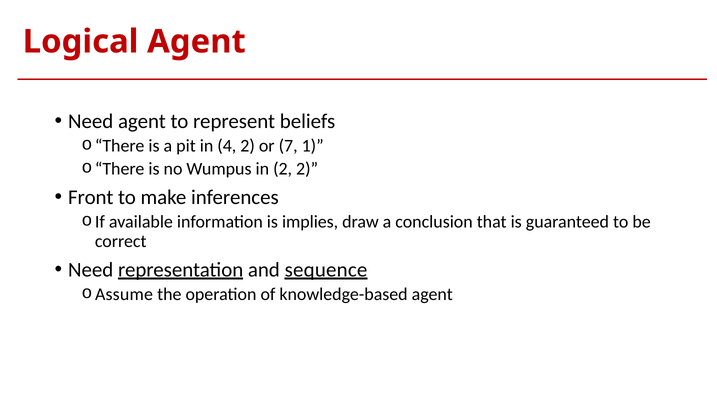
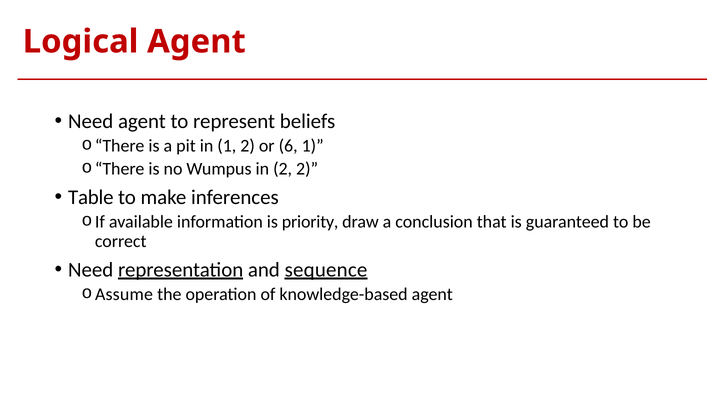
in 4: 4 -> 1 (227, 146)
7: 7 -> 6 (288, 146)
Front: Front -> Table (91, 197)
implies: implies -> priority (310, 222)
